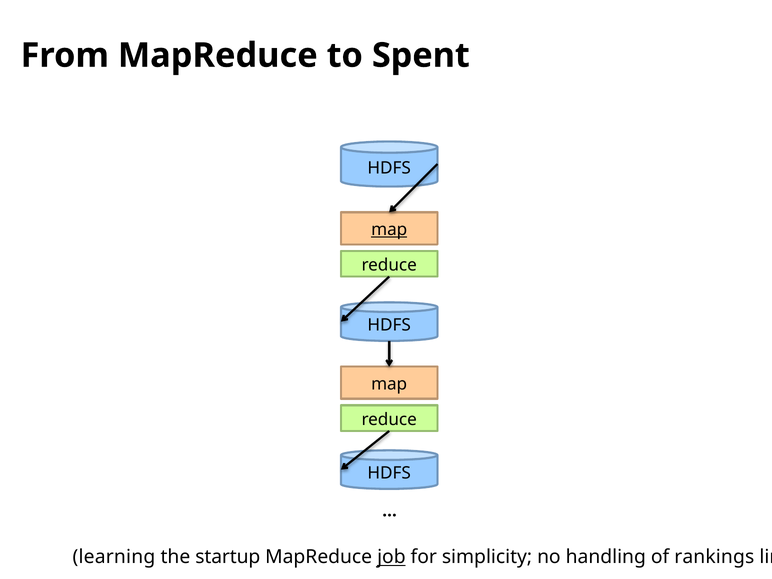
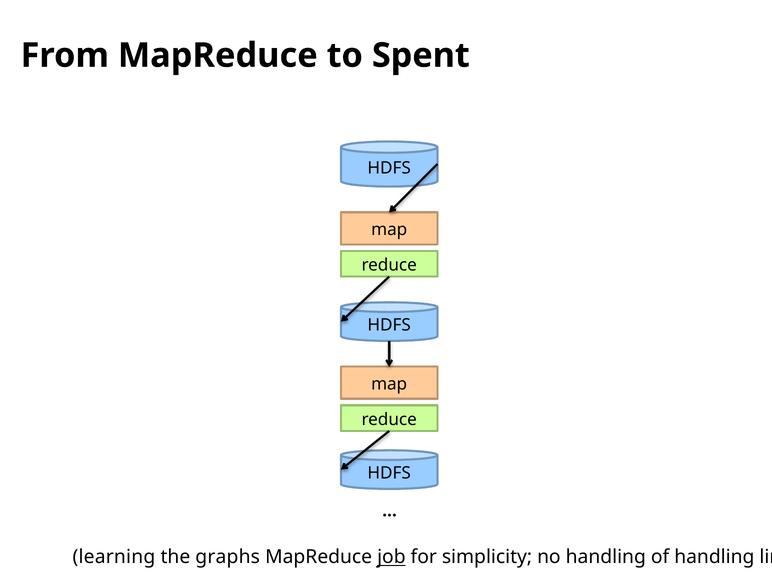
map underline: present -> none (389, 230)
startup: startup -> graphs (228, 557)
of rankings: rankings -> handling (714, 557)
